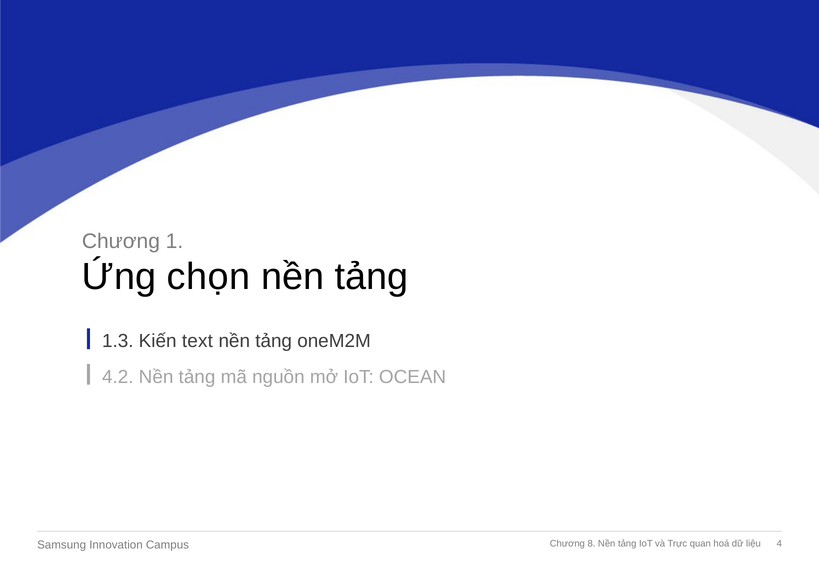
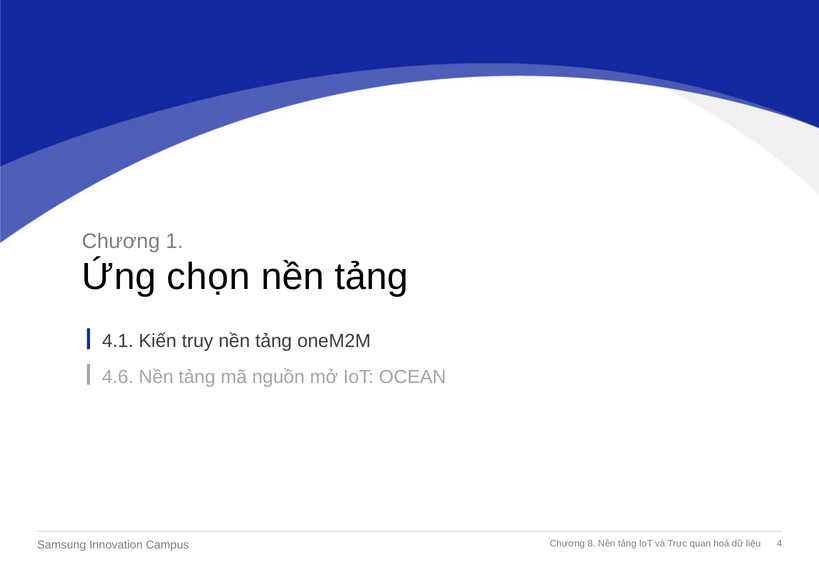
1.3: 1.3 -> 4.1 (118, 341)
text: text -> truy (198, 341)
4.2: 4.2 -> 4.6 (118, 377)
